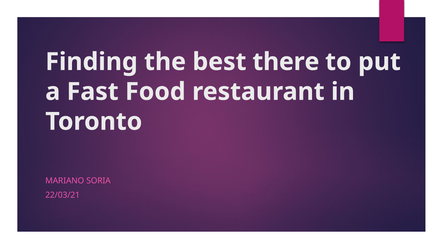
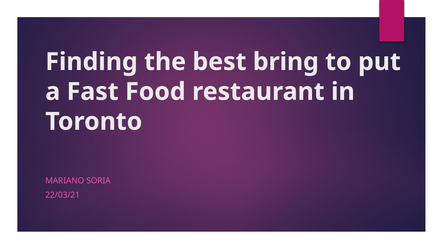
there: there -> bring (286, 62)
